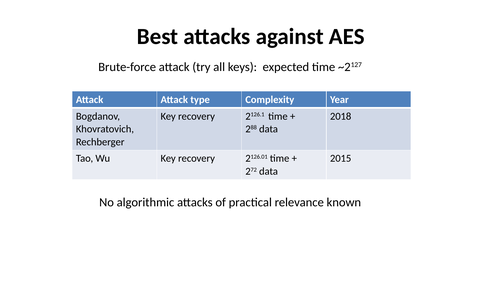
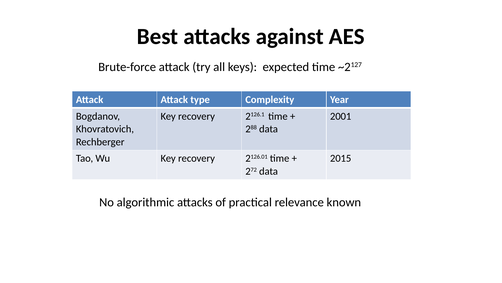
2018: 2018 -> 2001 (341, 116)
